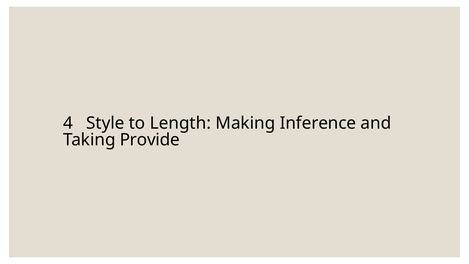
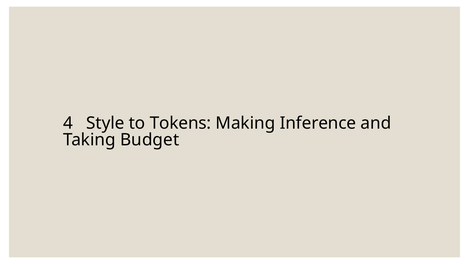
Length: Length -> Tokens (180, 123)
Provide: Provide -> Budget (150, 140)
